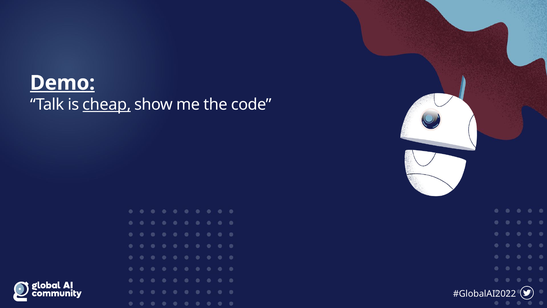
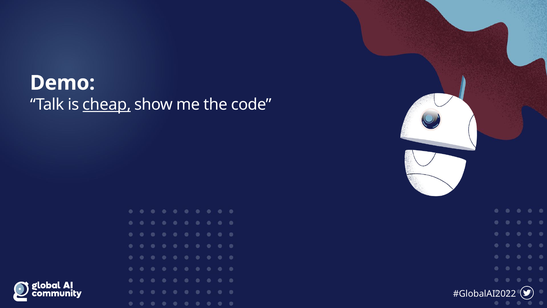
Demo underline: present -> none (62, 83)
